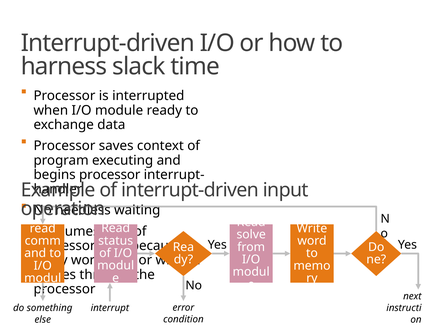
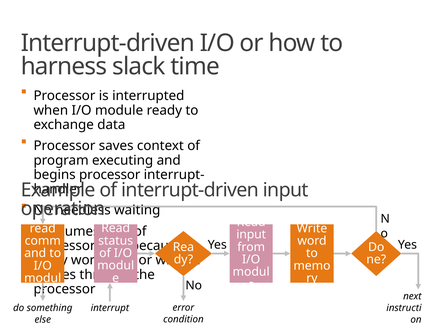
solve: solve -> input (251, 235)
